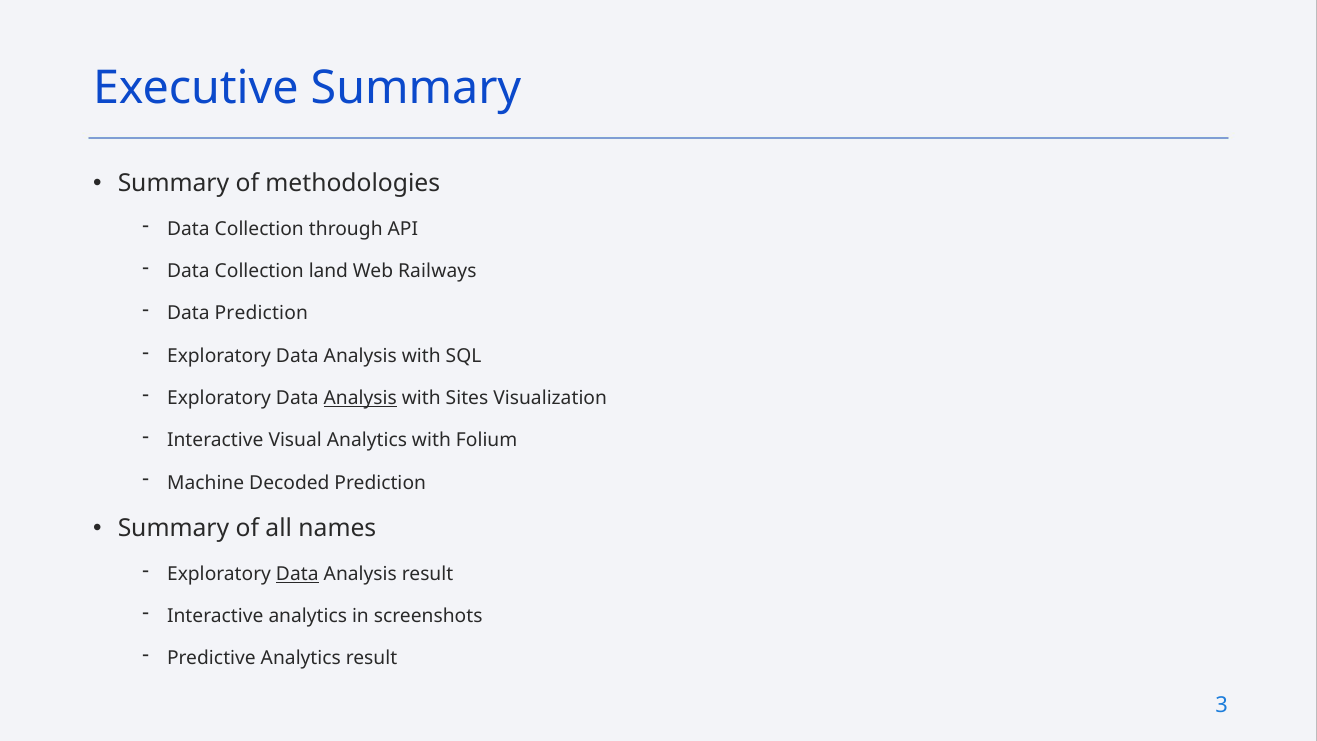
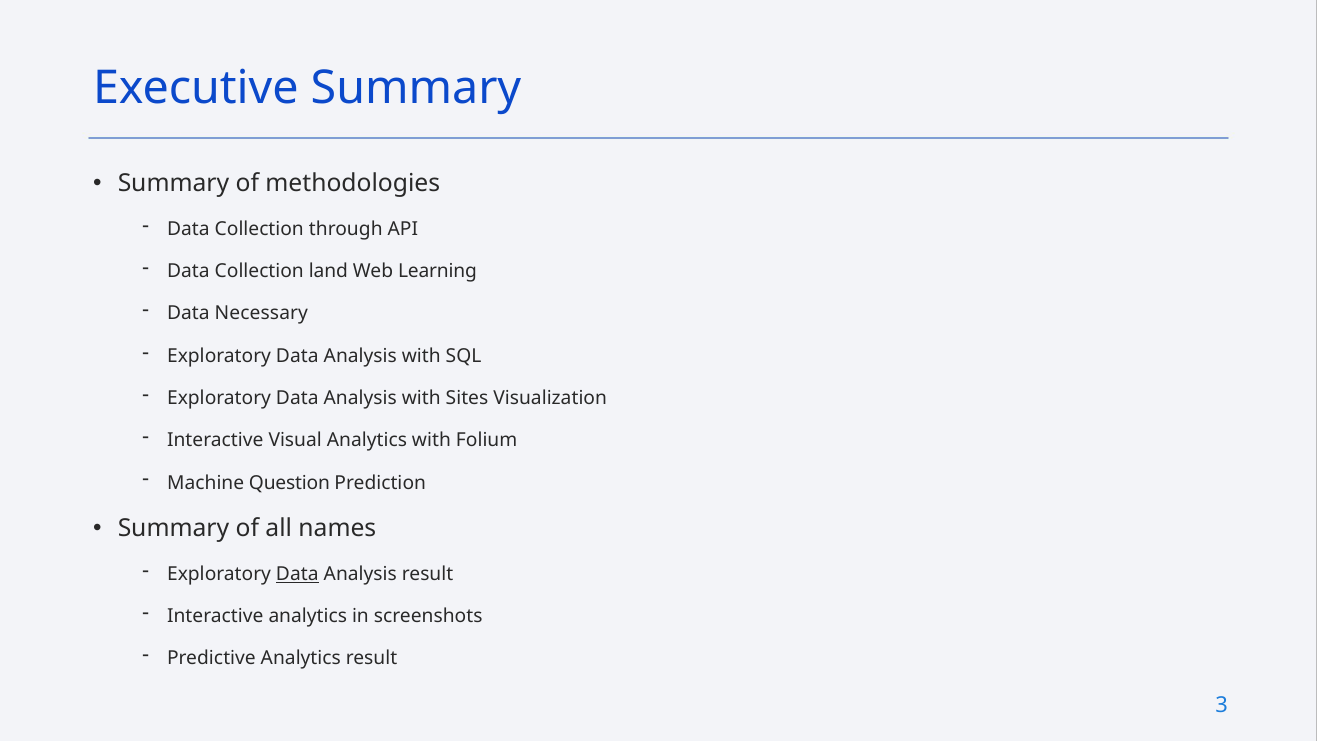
Railways: Railways -> Learning (438, 271)
Data Prediction: Prediction -> Necessary (261, 313)
Analysis underline: present -> none (360, 398)
Decoded: Decoded -> Question (289, 483)
